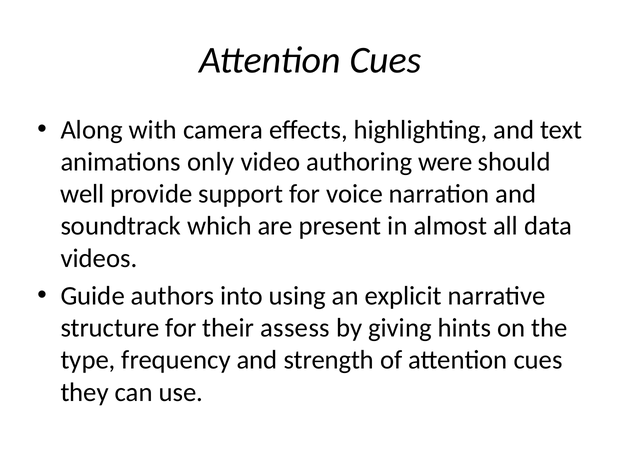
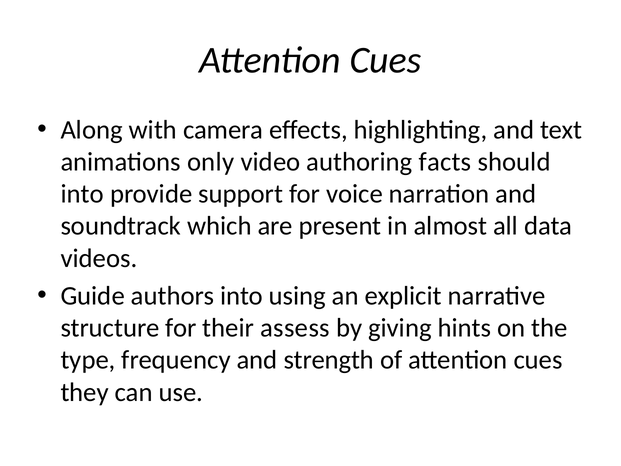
were: were -> facts (445, 162)
well: well -> into (82, 194)
